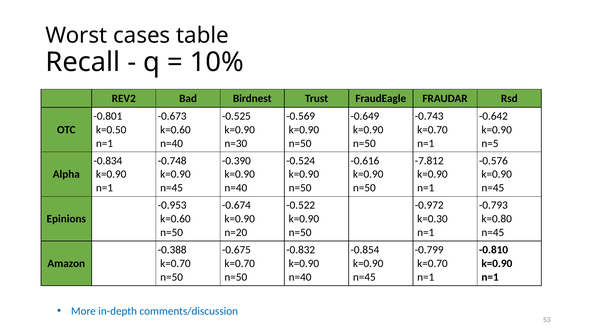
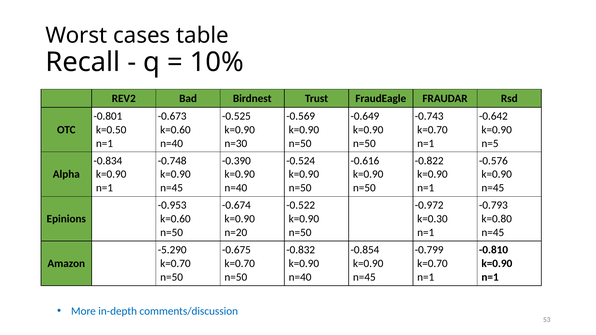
-7.812: -7.812 -> -0.822 (429, 161)
-0.388: -0.388 -> -5.290 (172, 250)
